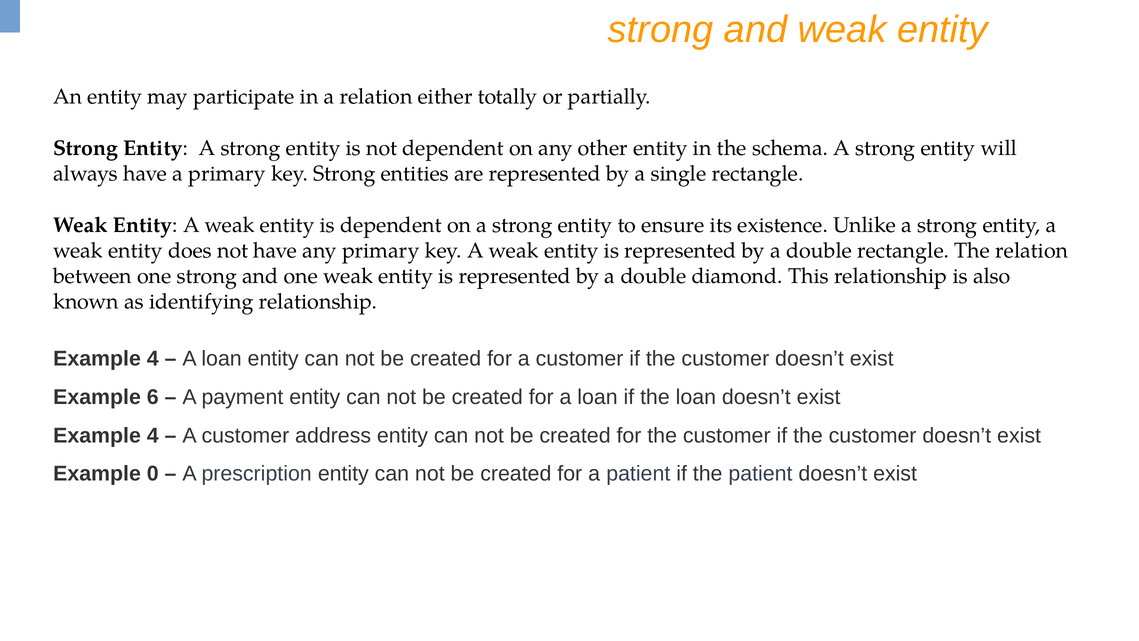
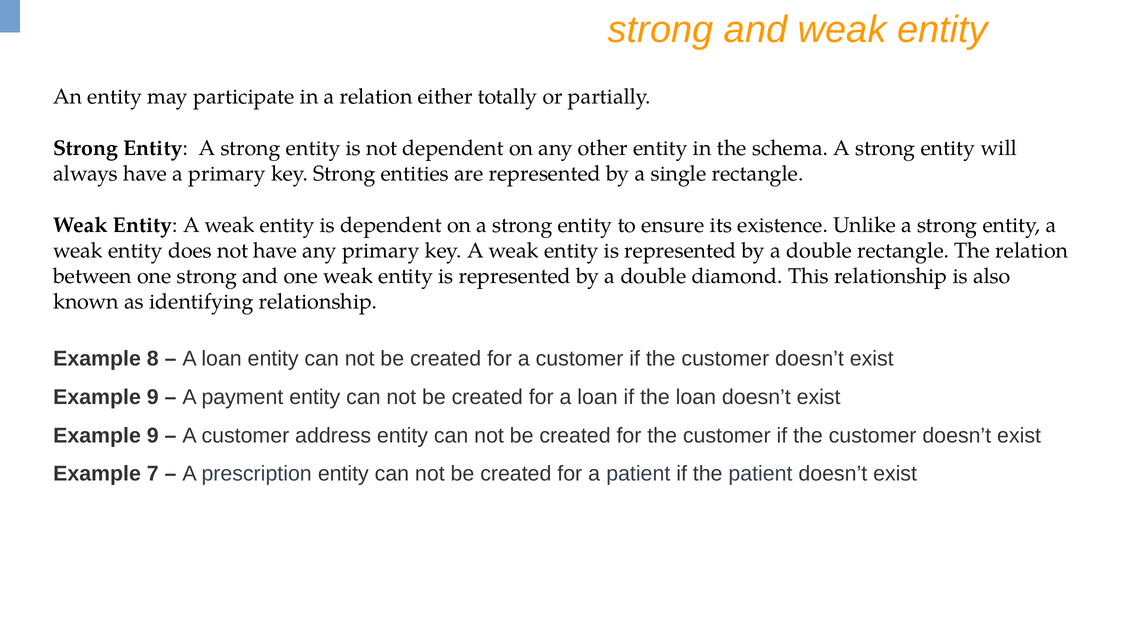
4: 4 -> 8 (153, 358)
6: 6 -> 9 (153, 397)
4: 4 -> 9 (153, 435)
0: 0 -> 7 (153, 474)
